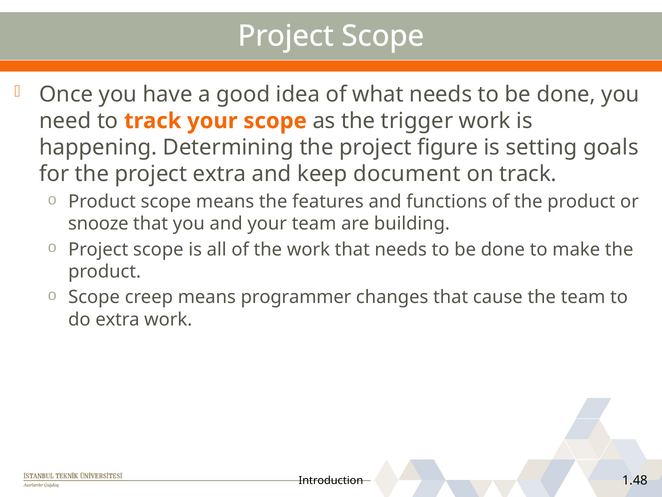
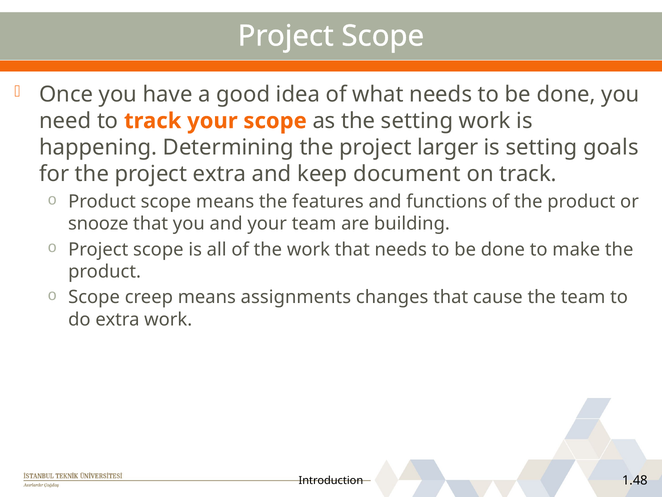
the trigger: trigger -> setting (417, 121)
figure: figure -> larger (448, 147)
programmer: programmer -> assignments (296, 297)
